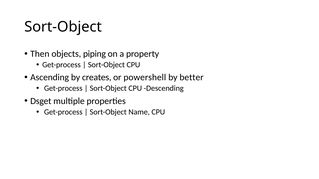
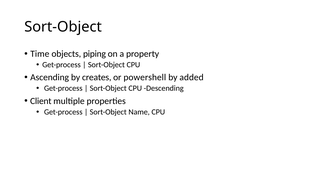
Then: Then -> Time (40, 54)
better: better -> added (192, 78)
Dsget: Dsget -> Client (41, 101)
